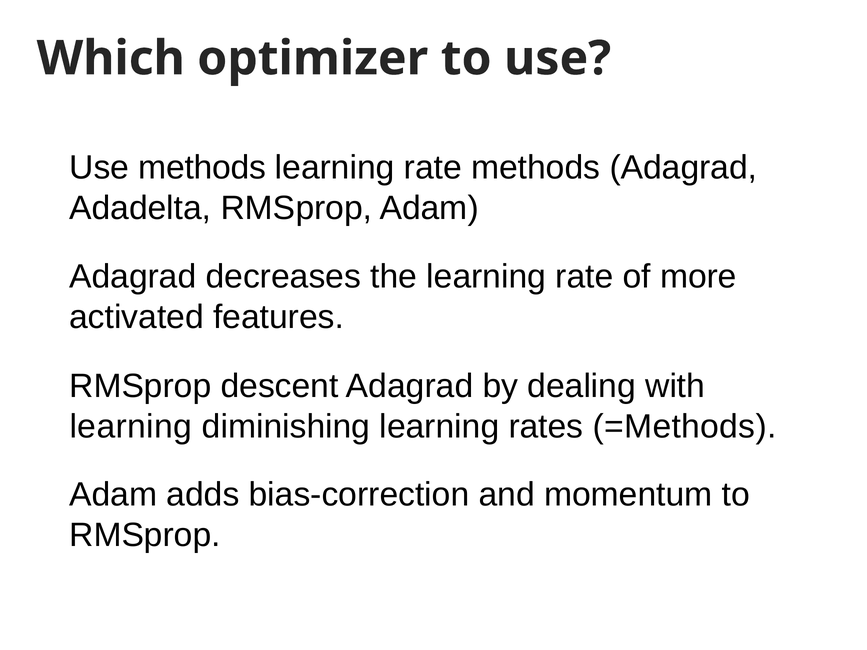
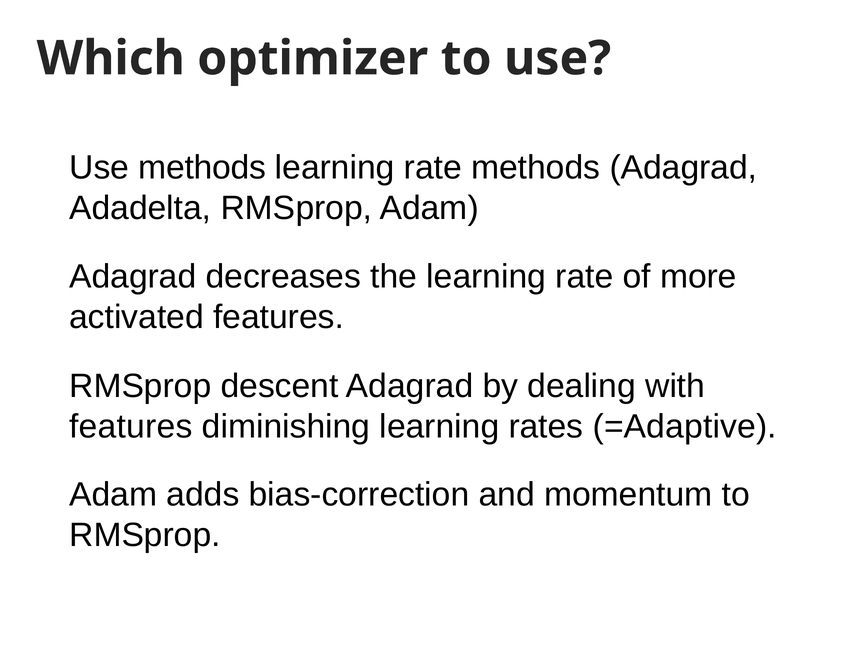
learning: learning -> features (131, 427)
=Methods: =Methods -> =Adaptive (685, 427)
